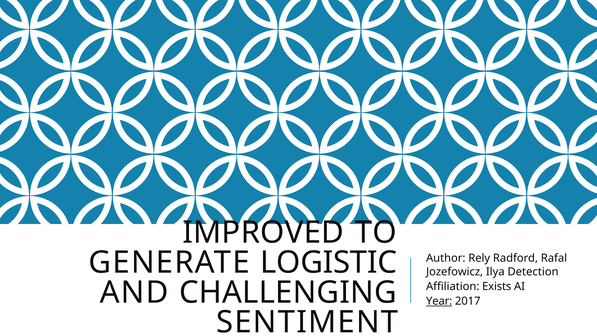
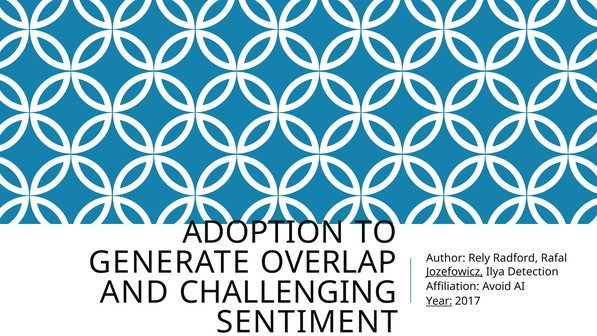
IMPROVED: IMPROVED -> ADOPTION (263, 233)
LOGISTIC: LOGISTIC -> OVERLAP (328, 262)
Jozefowicz underline: none -> present (455, 271)
Exists: Exists -> Avoid (497, 286)
